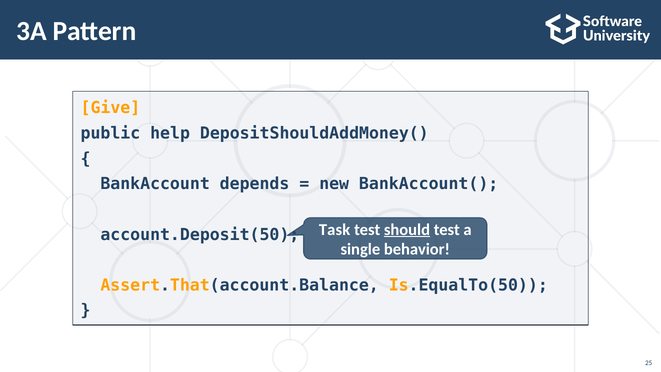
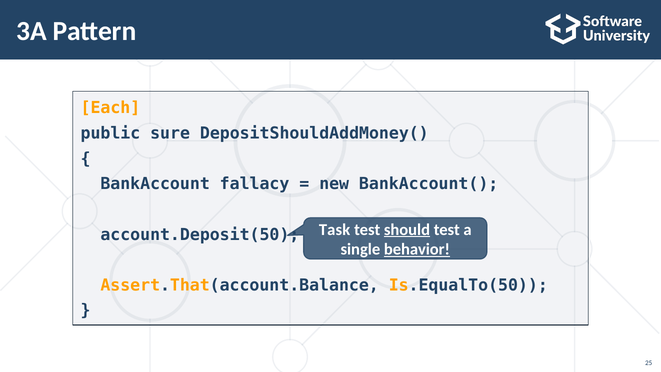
Give: Give -> Each (110, 108)
help: help -> sure (170, 133)
depends: depends -> fallacy (255, 184)
behavior underline: none -> present (417, 249)
